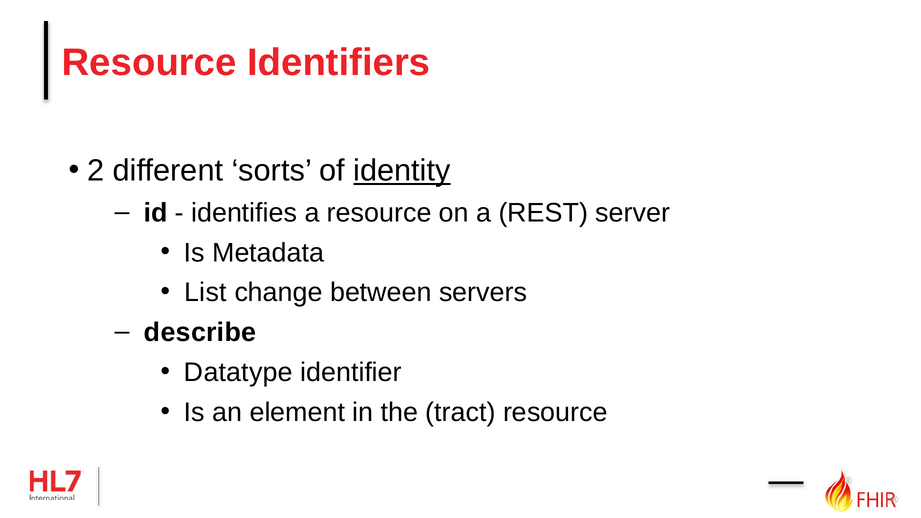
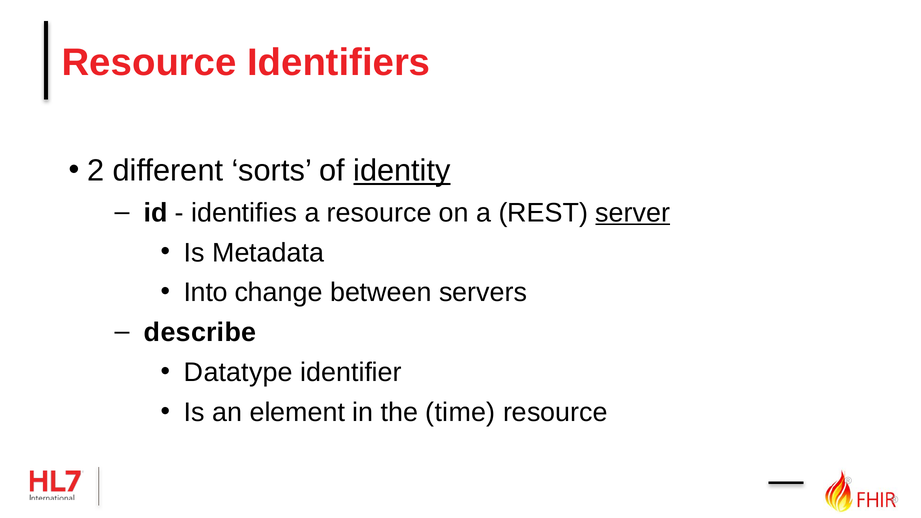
server underline: none -> present (633, 213)
List: List -> Into (206, 293)
tract: tract -> time (460, 412)
